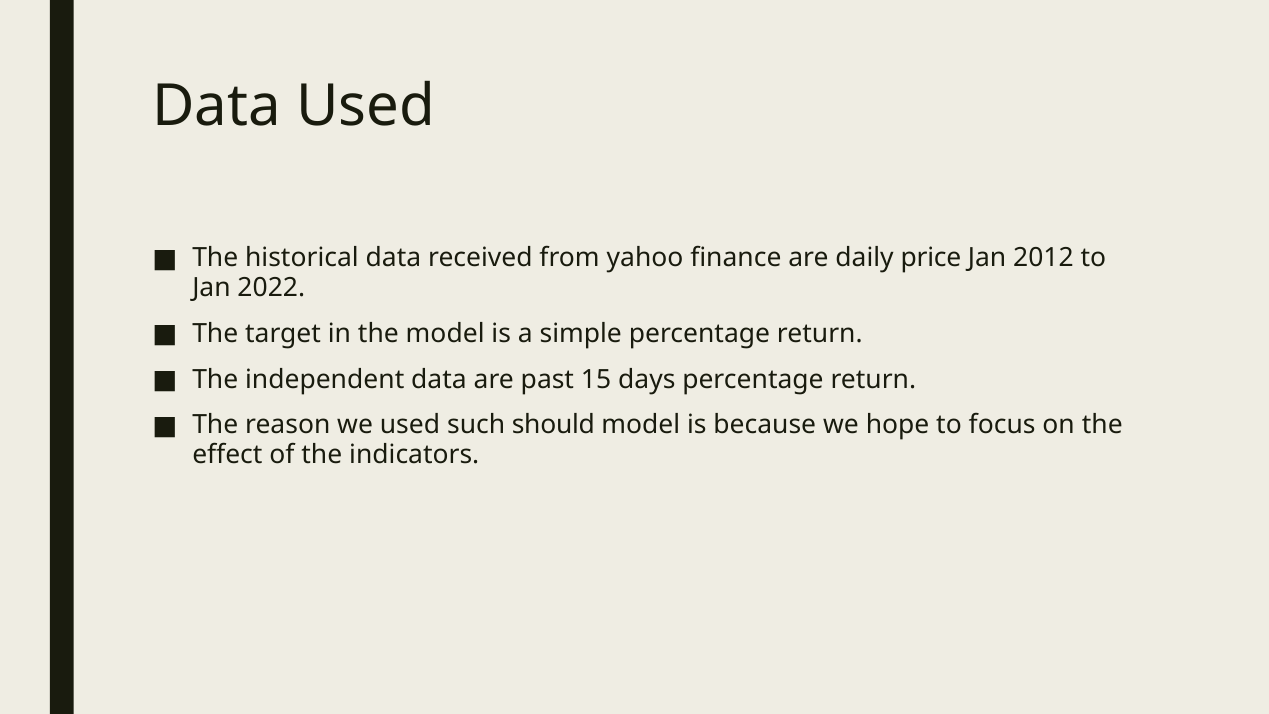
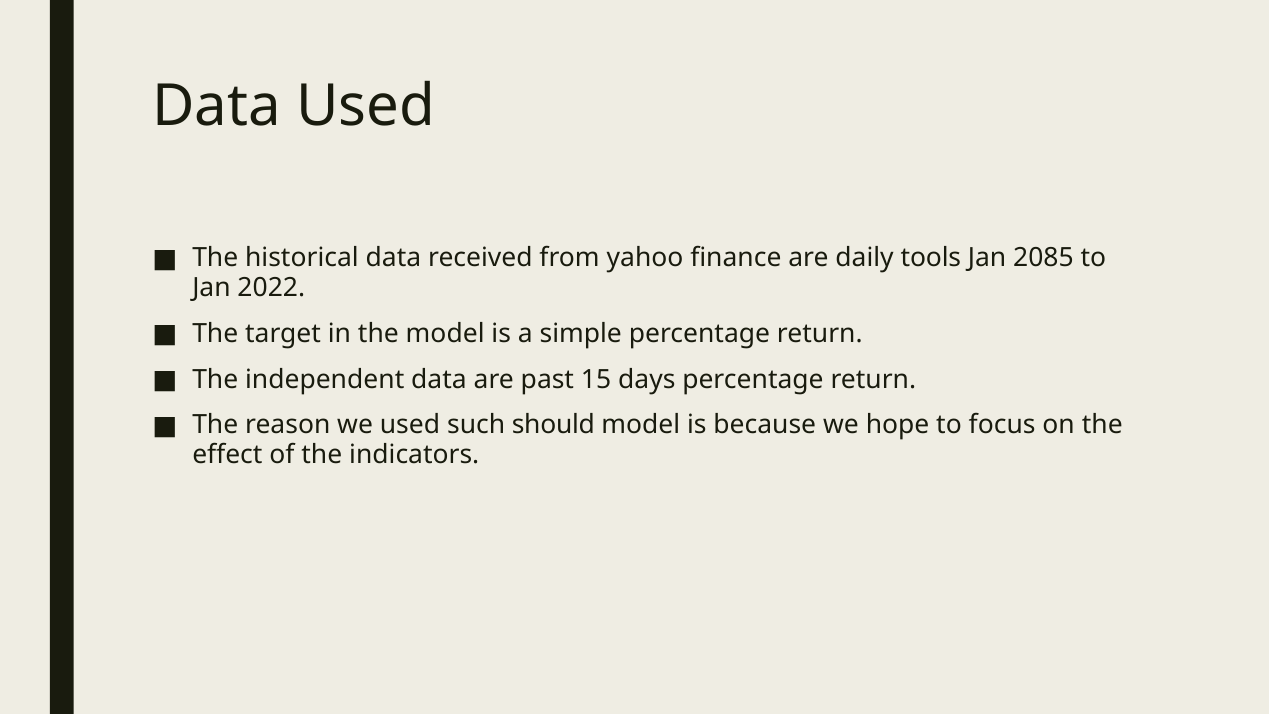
price: price -> tools (931, 258)
2012: 2012 -> 2085 (1043, 258)
